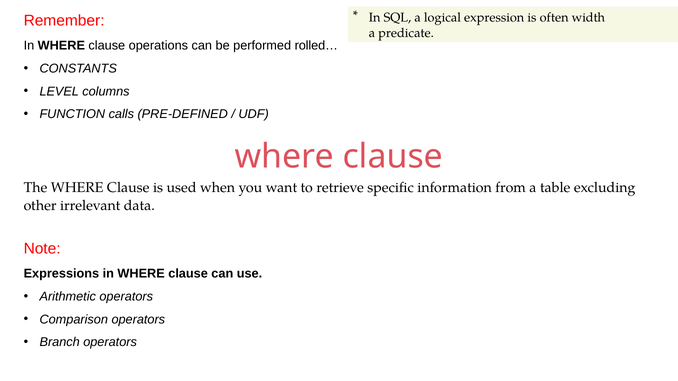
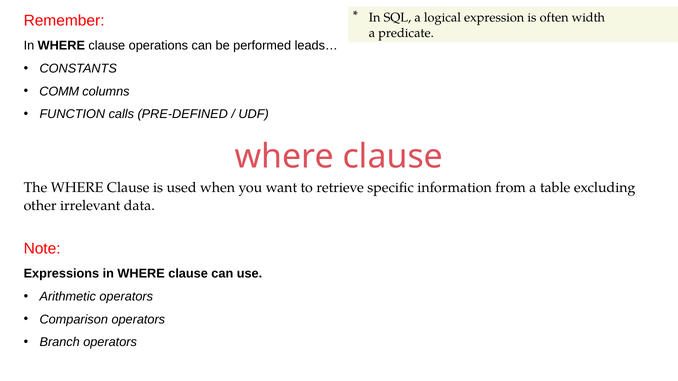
rolled…: rolled… -> leads… (316, 46)
LEVEL: LEVEL -> COMM (59, 91)
